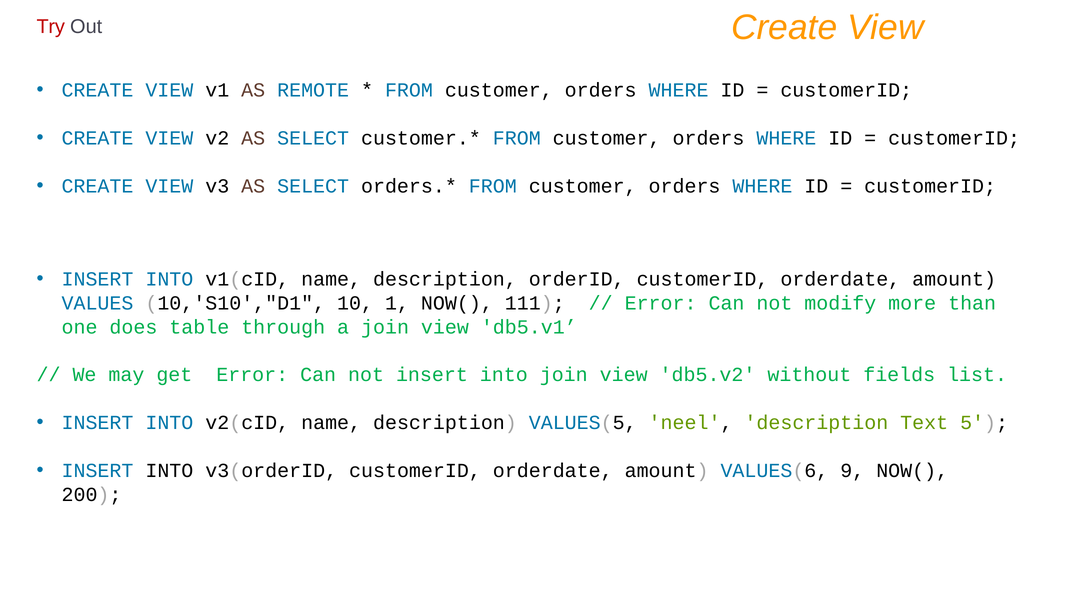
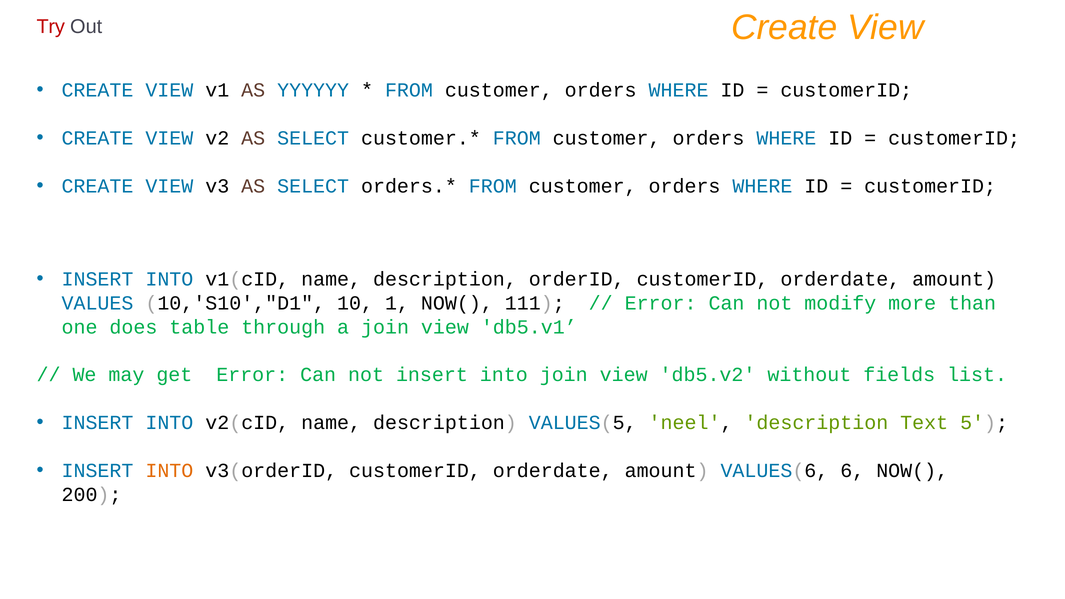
REMOTE: REMOTE -> YYYYYY (313, 90)
INTO colour: black -> orange (169, 471)
9: 9 -> 6 (852, 471)
